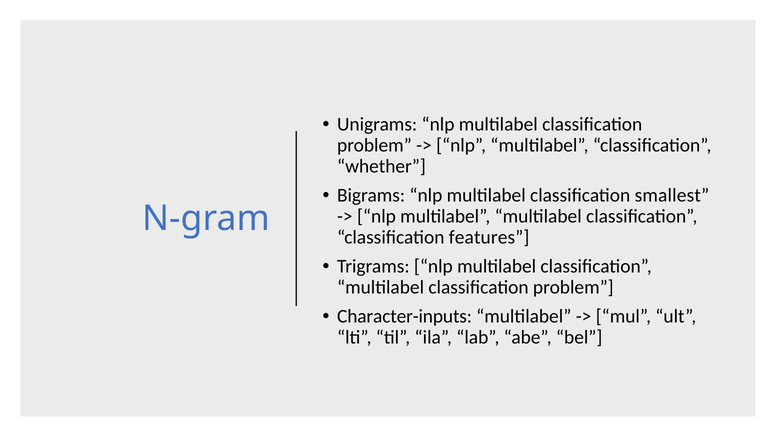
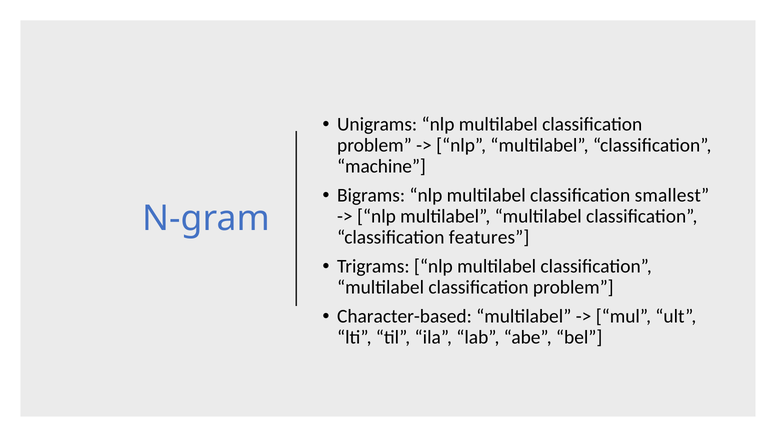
whether: whether -> machine (381, 166)
Character-inputs: Character-inputs -> Character-based (404, 316)
